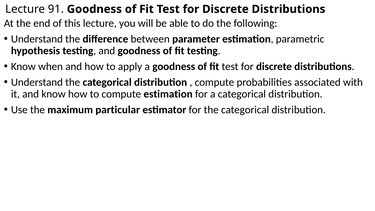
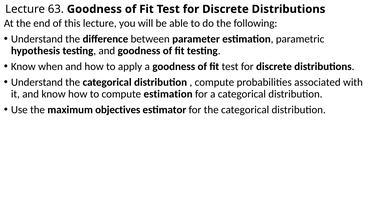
91: 91 -> 63 (56, 9)
particular: particular -> objectives (118, 110)
